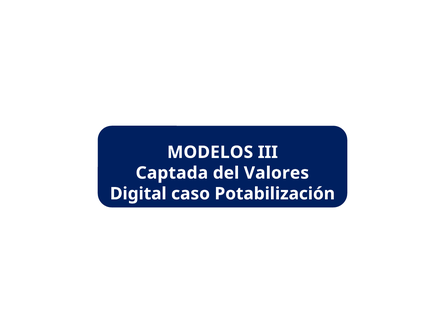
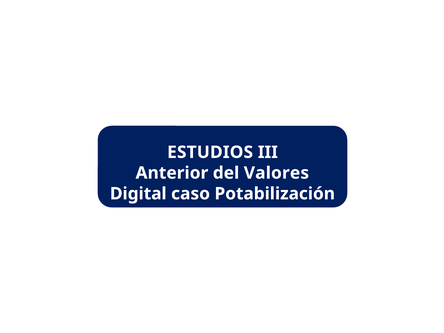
MODELOS: MODELOS -> ESTUDIOS (210, 152)
Captada: Captada -> Anterior (172, 173)
